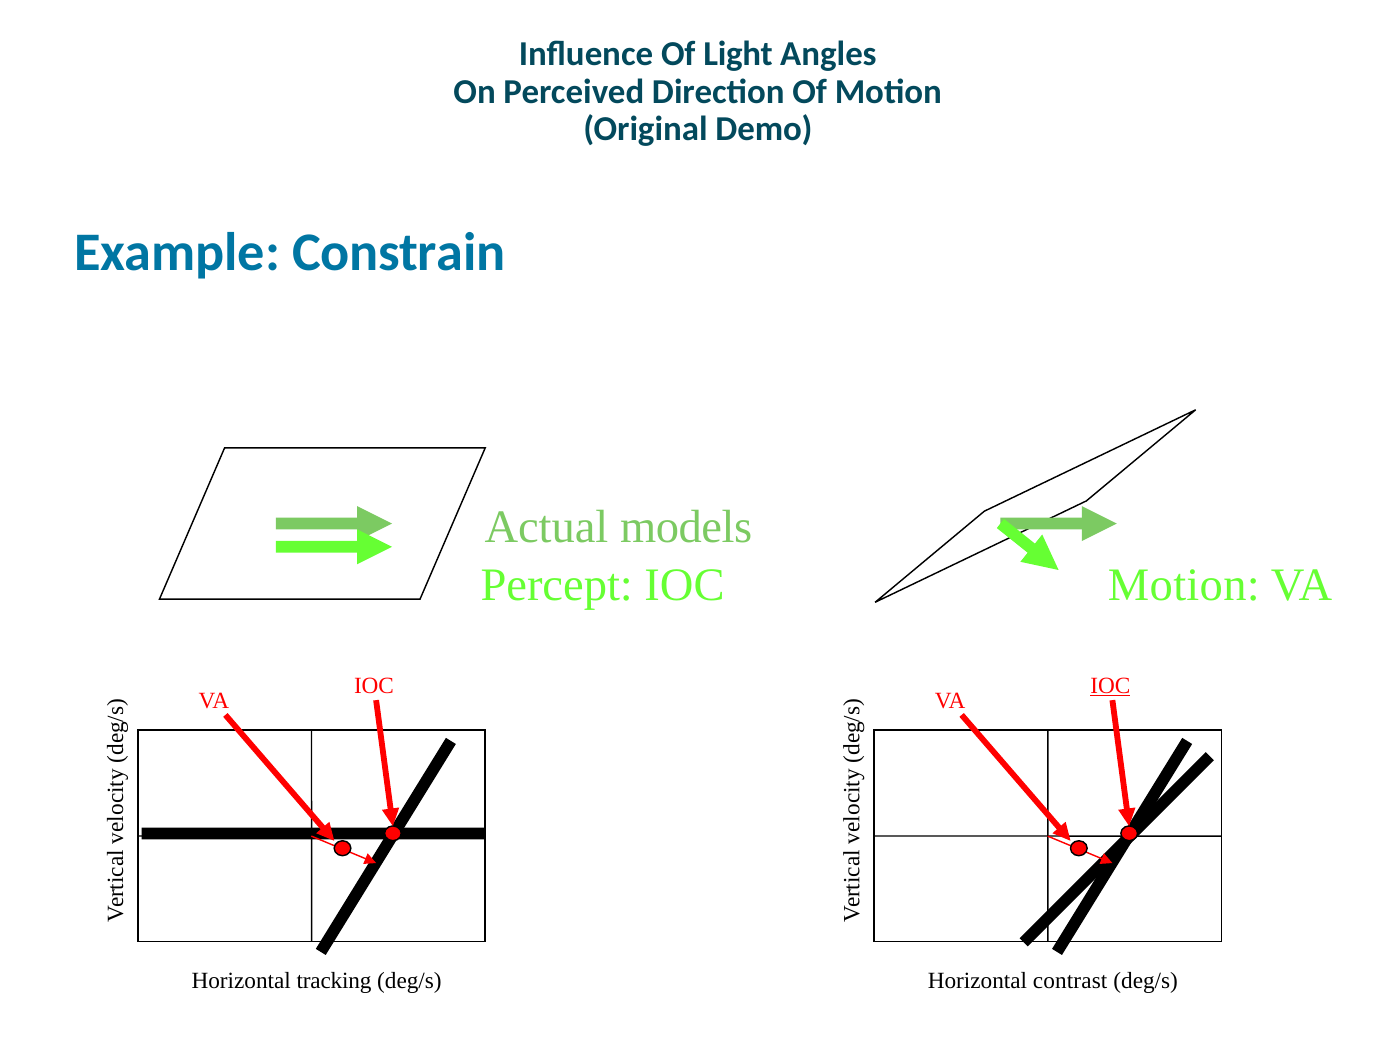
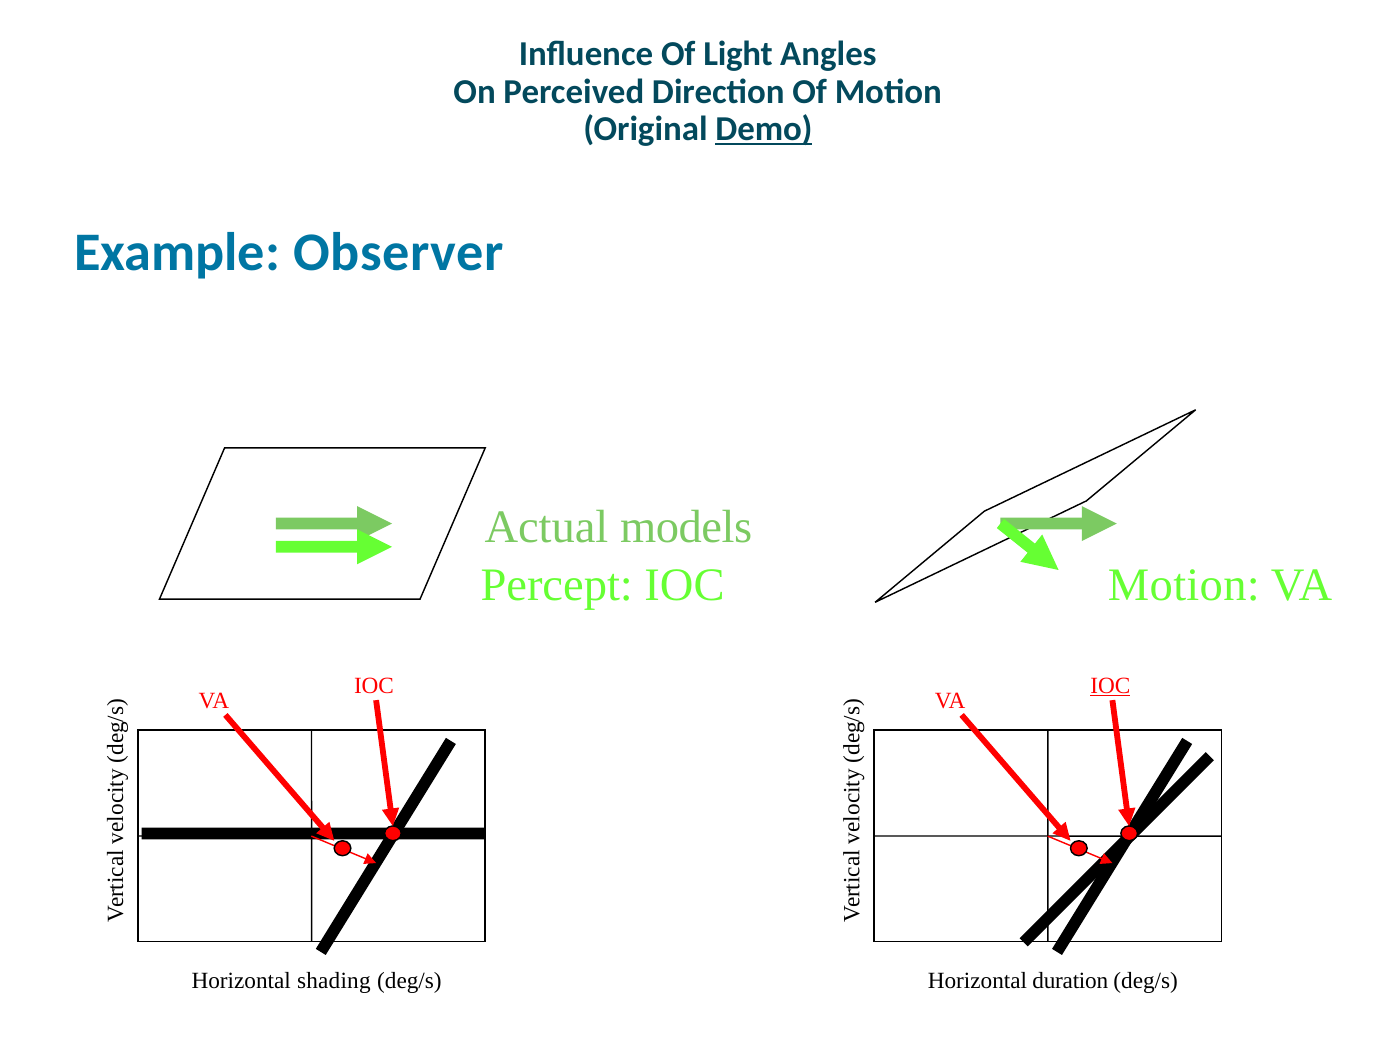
Demo underline: none -> present (764, 129)
Constrain: Constrain -> Observer (398, 253)
tracking: tracking -> shading (334, 981)
contrast: contrast -> duration (1070, 981)
